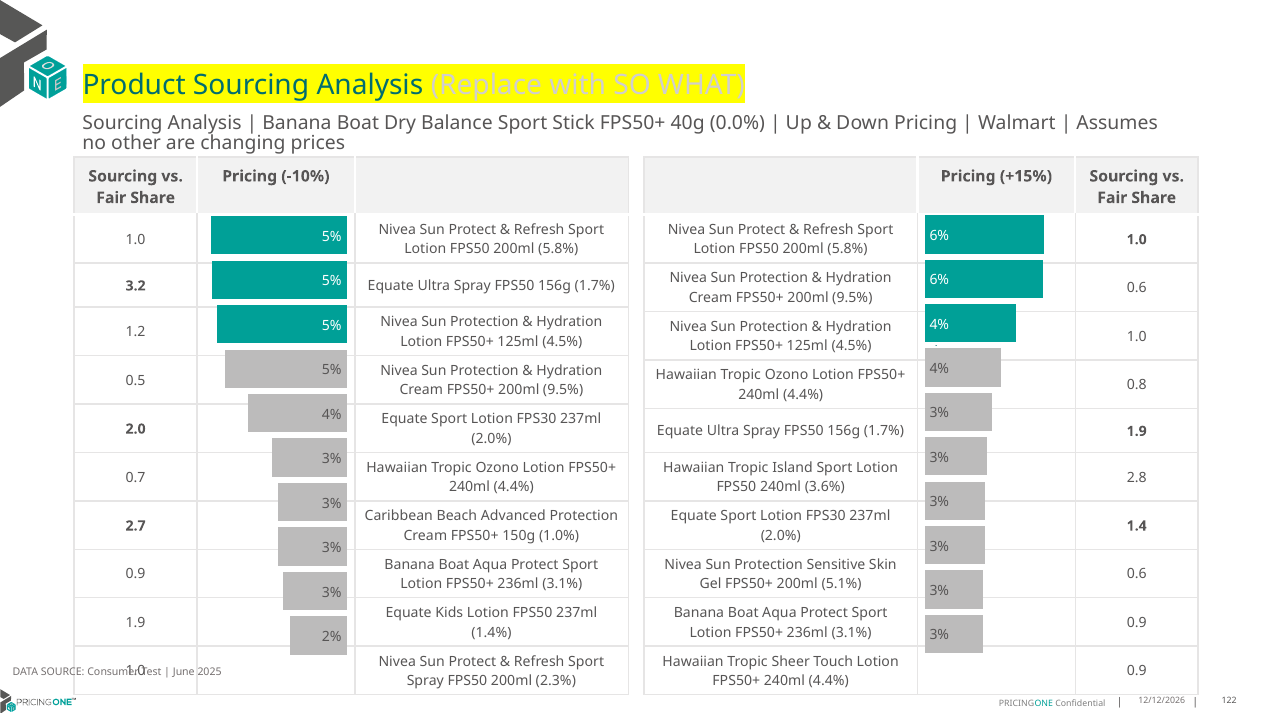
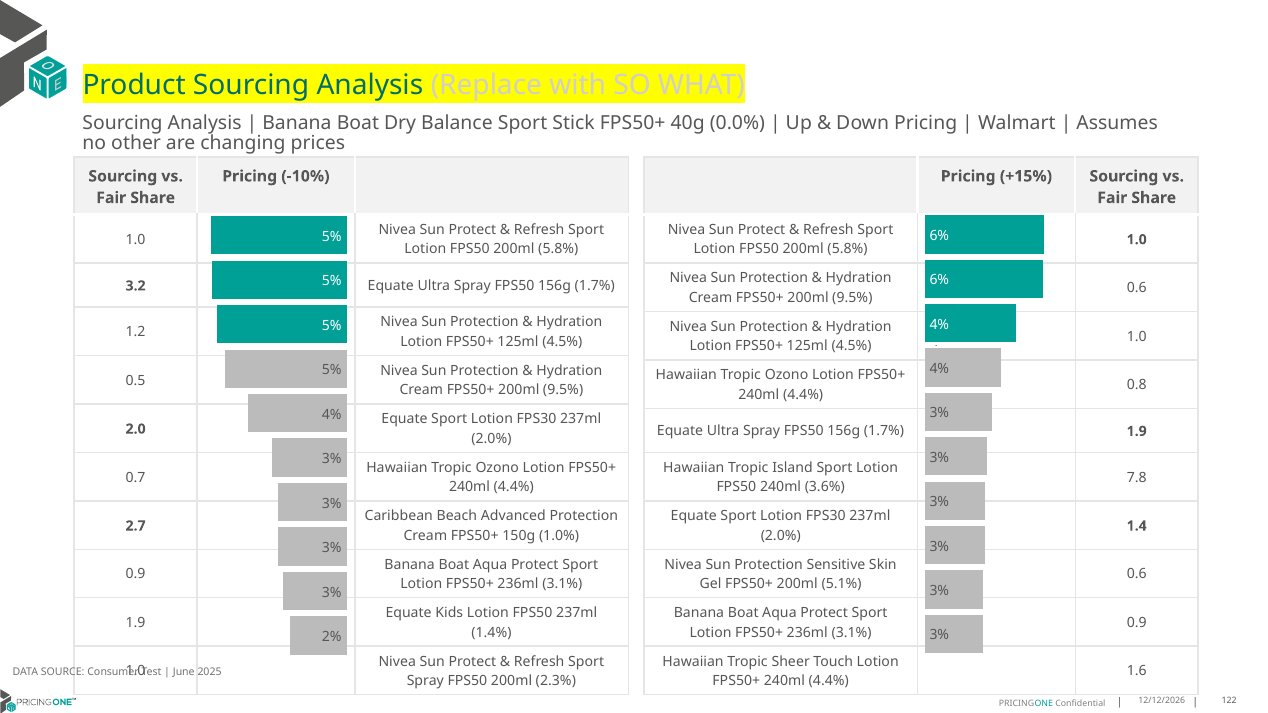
2.8: 2.8 -> 7.8 (1137, 478)
0.9: 0.9 -> 1.6 (1137, 671)
